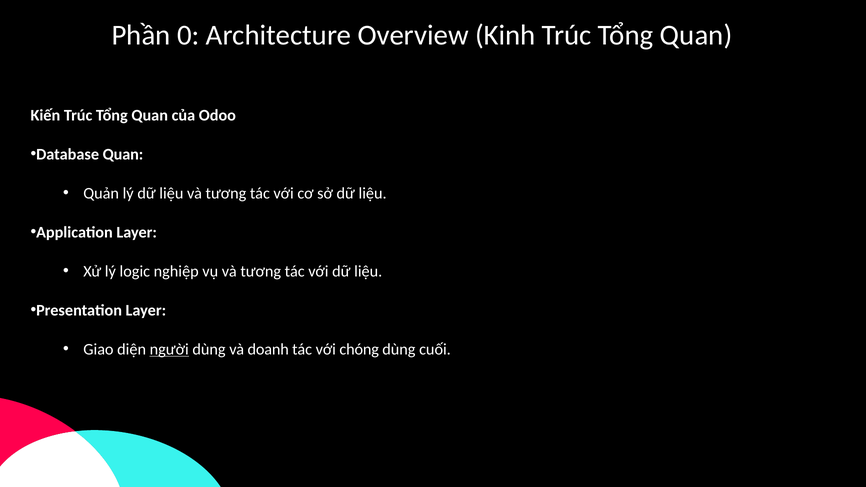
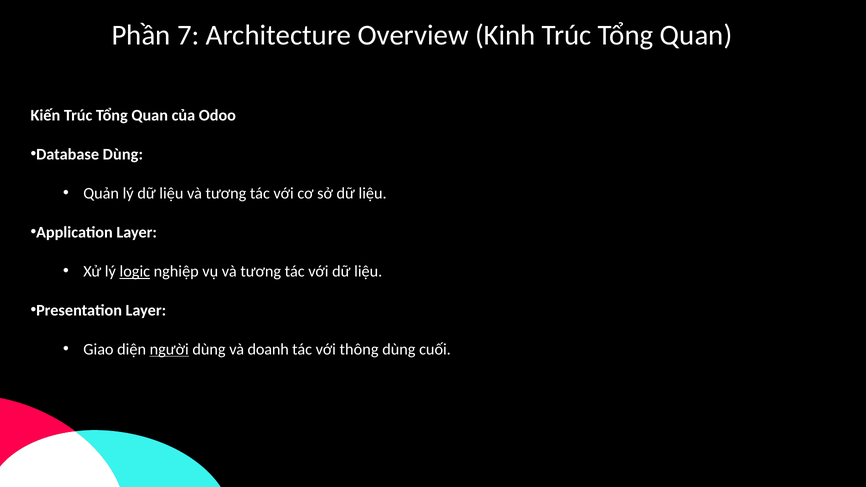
0: 0 -> 7 (188, 35)
Database Quan: Quan -> Dùng (123, 155)
logic underline: none -> present (135, 271)
chóng: chóng -> thông (359, 349)
